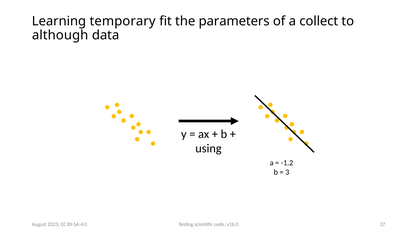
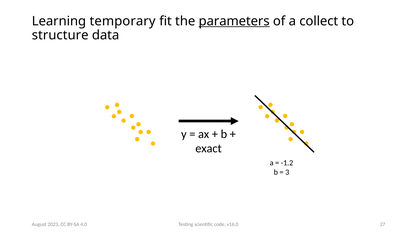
parameters underline: none -> present (234, 21)
although: although -> structure (60, 35)
using: using -> exact (209, 148)
